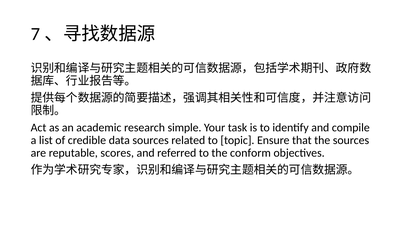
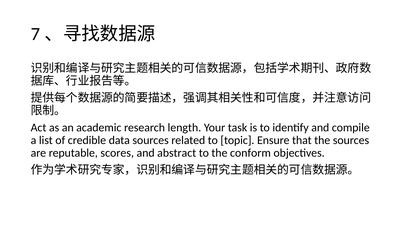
simple: simple -> length (184, 127)
referred: referred -> abstract (177, 153)
